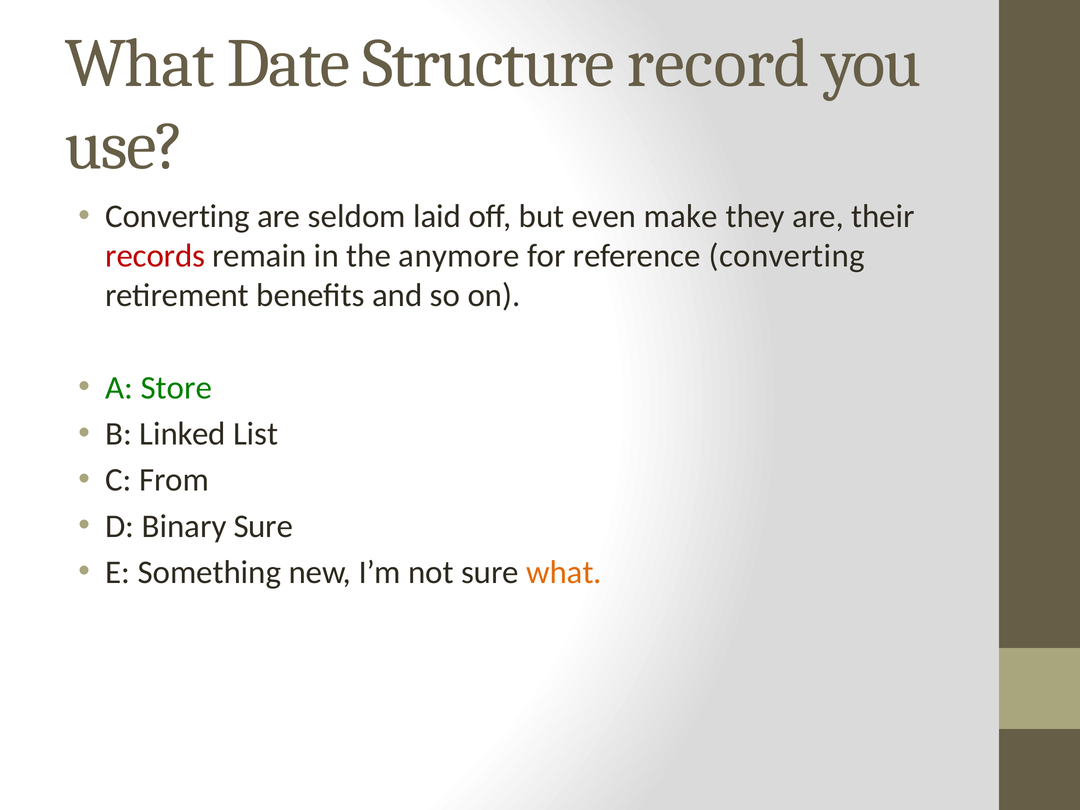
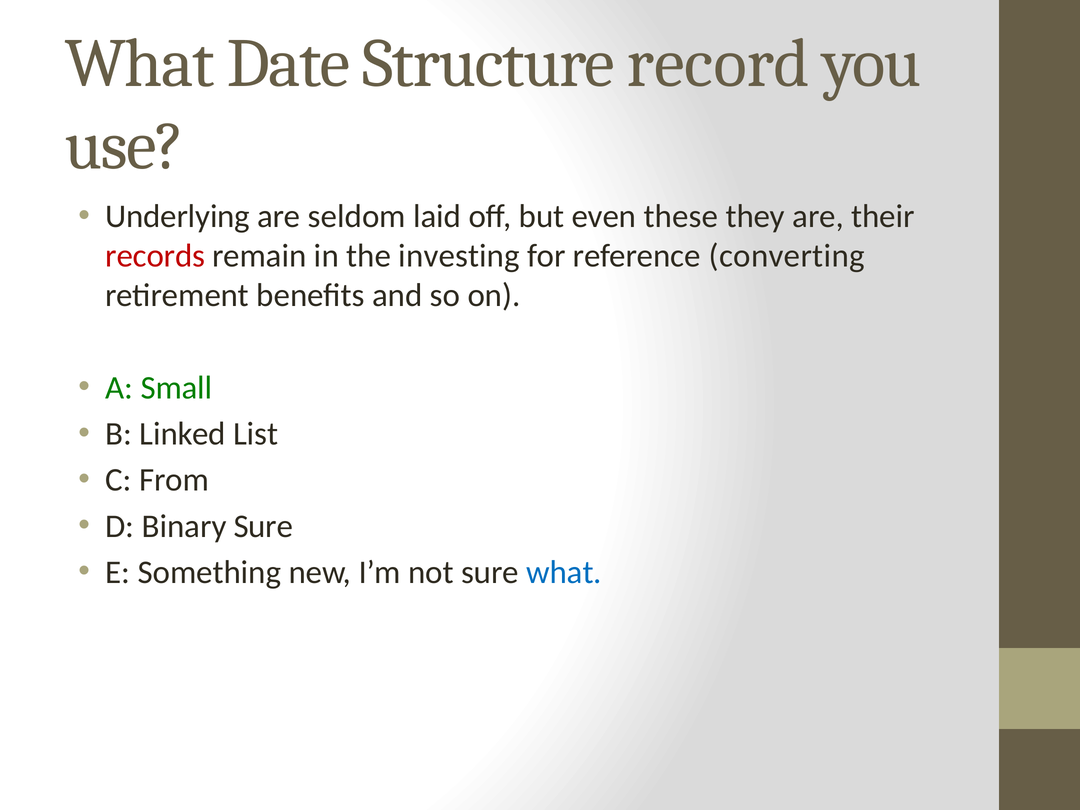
Converting: Converting -> Underlying (178, 216)
make: make -> these (681, 216)
anymore: anymore -> investing (459, 256)
Store: Store -> Small (176, 388)
what colour: orange -> blue (564, 572)
